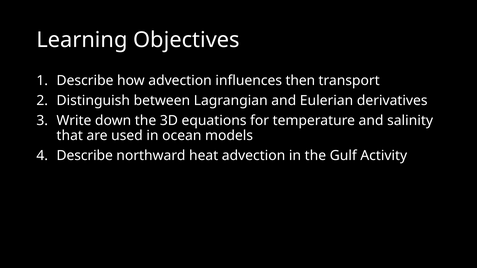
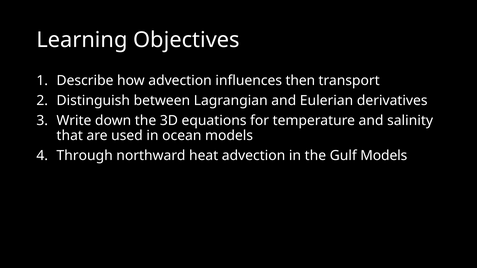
Describe: Describe -> Through (85, 156)
Gulf Activity: Activity -> Models (384, 156)
